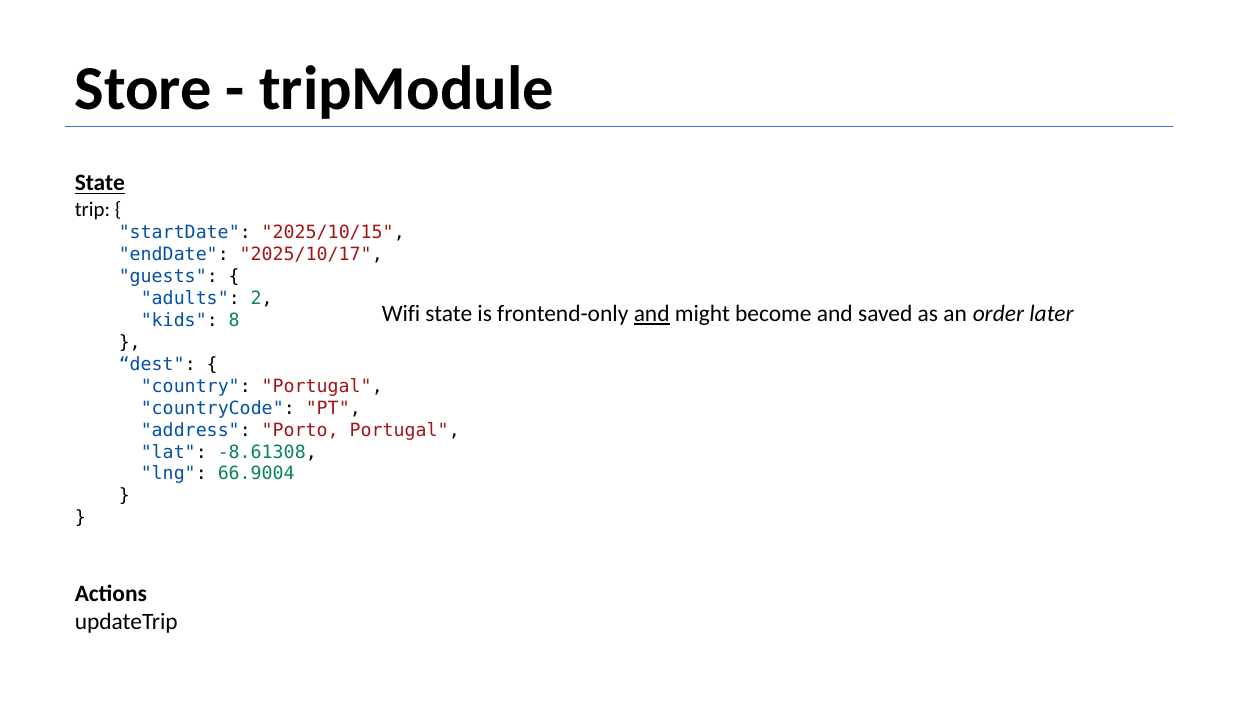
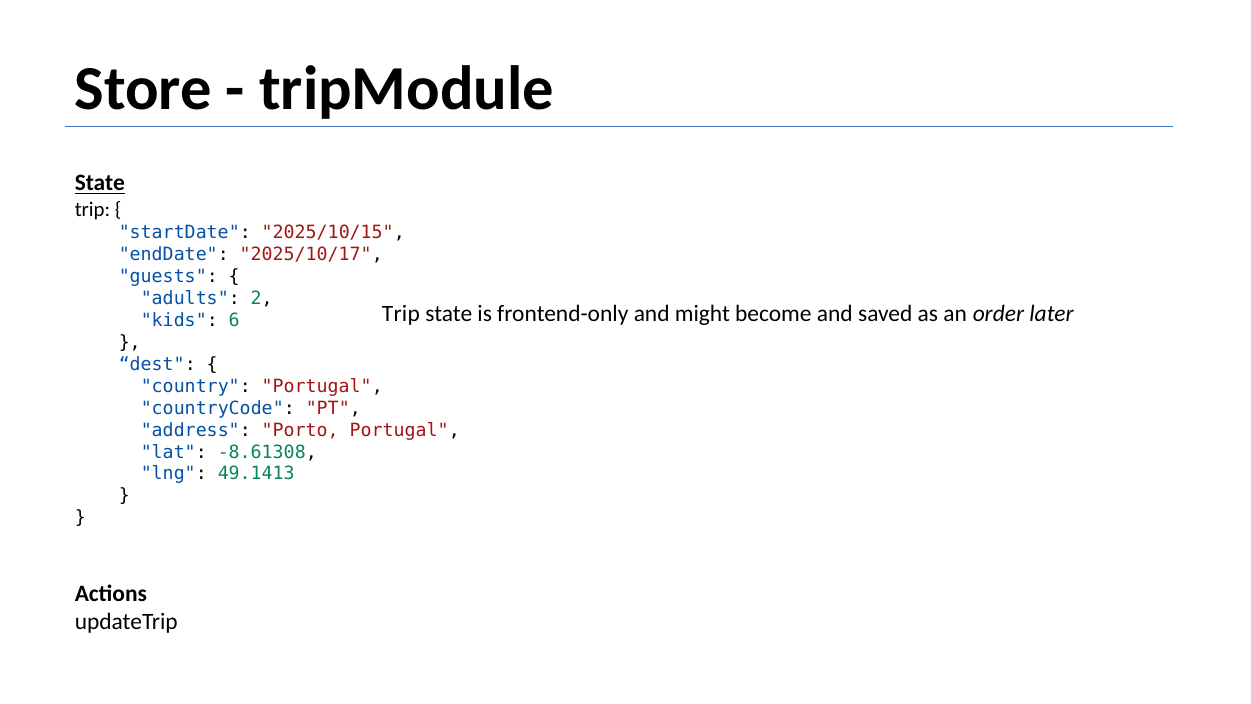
Wifi: Wifi -> Trip (401, 314)
and underline: present -> none (652, 314)
8: 8 -> 6 (234, 320)
66.9004: 66.9004 -> 49.1413 (256, 474)
